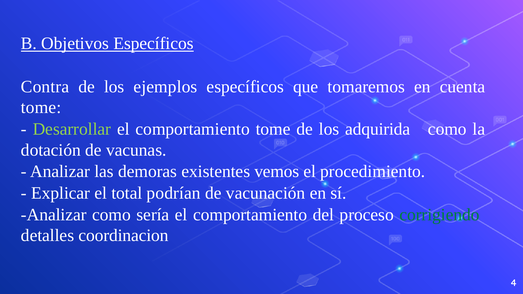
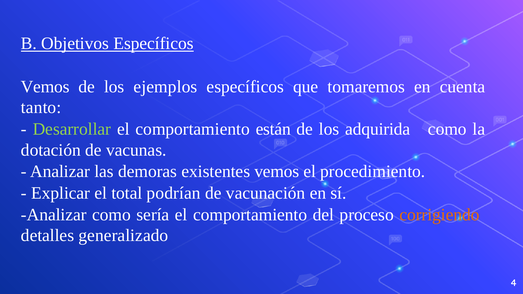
Contra: Contra -> Vemos (45, 87)
tome: tome -> tanto (41, 108)
comportamiento tome: tome -> están (273, 129)
corrigiendo colour: green -> orange (439, 215)
coordinacion: coordinacion -> generalizado (123, 236)
